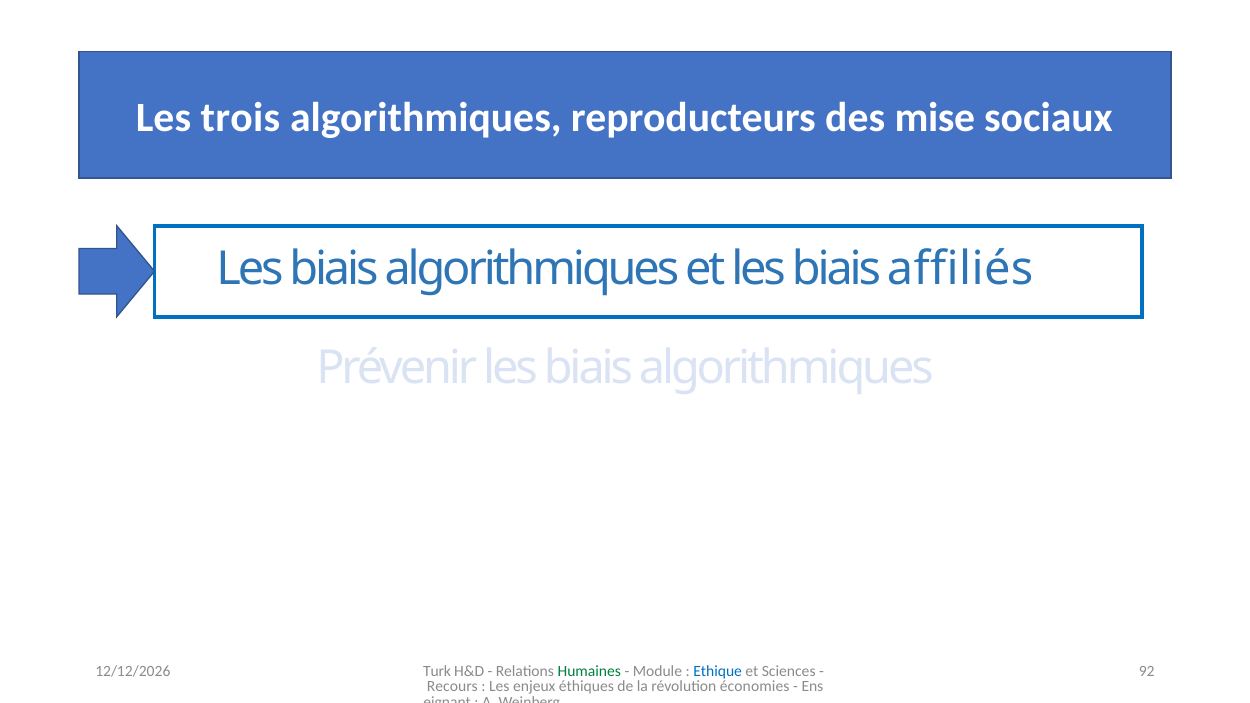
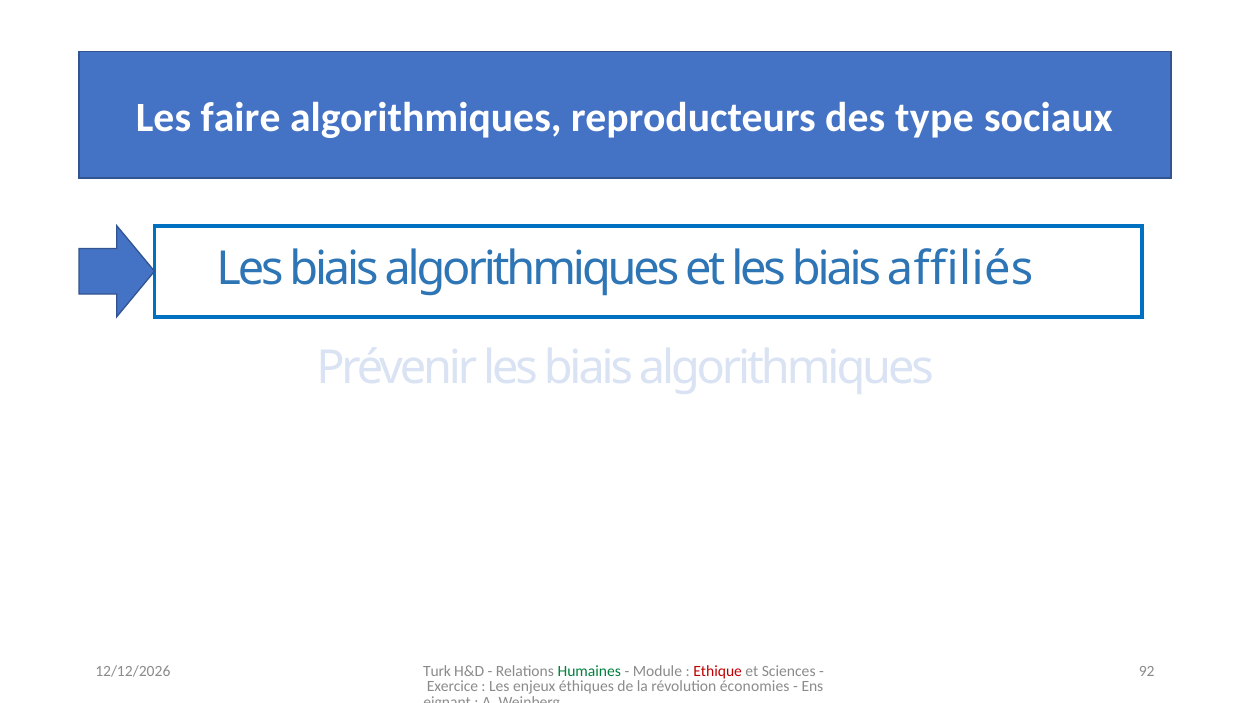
trois: trois -> faire (241, 118)
mise: mise -> type (934, 118)
Ethique colour: blue -> red (718, 671)
Recours: Recours -> Exercice (452, 687)
